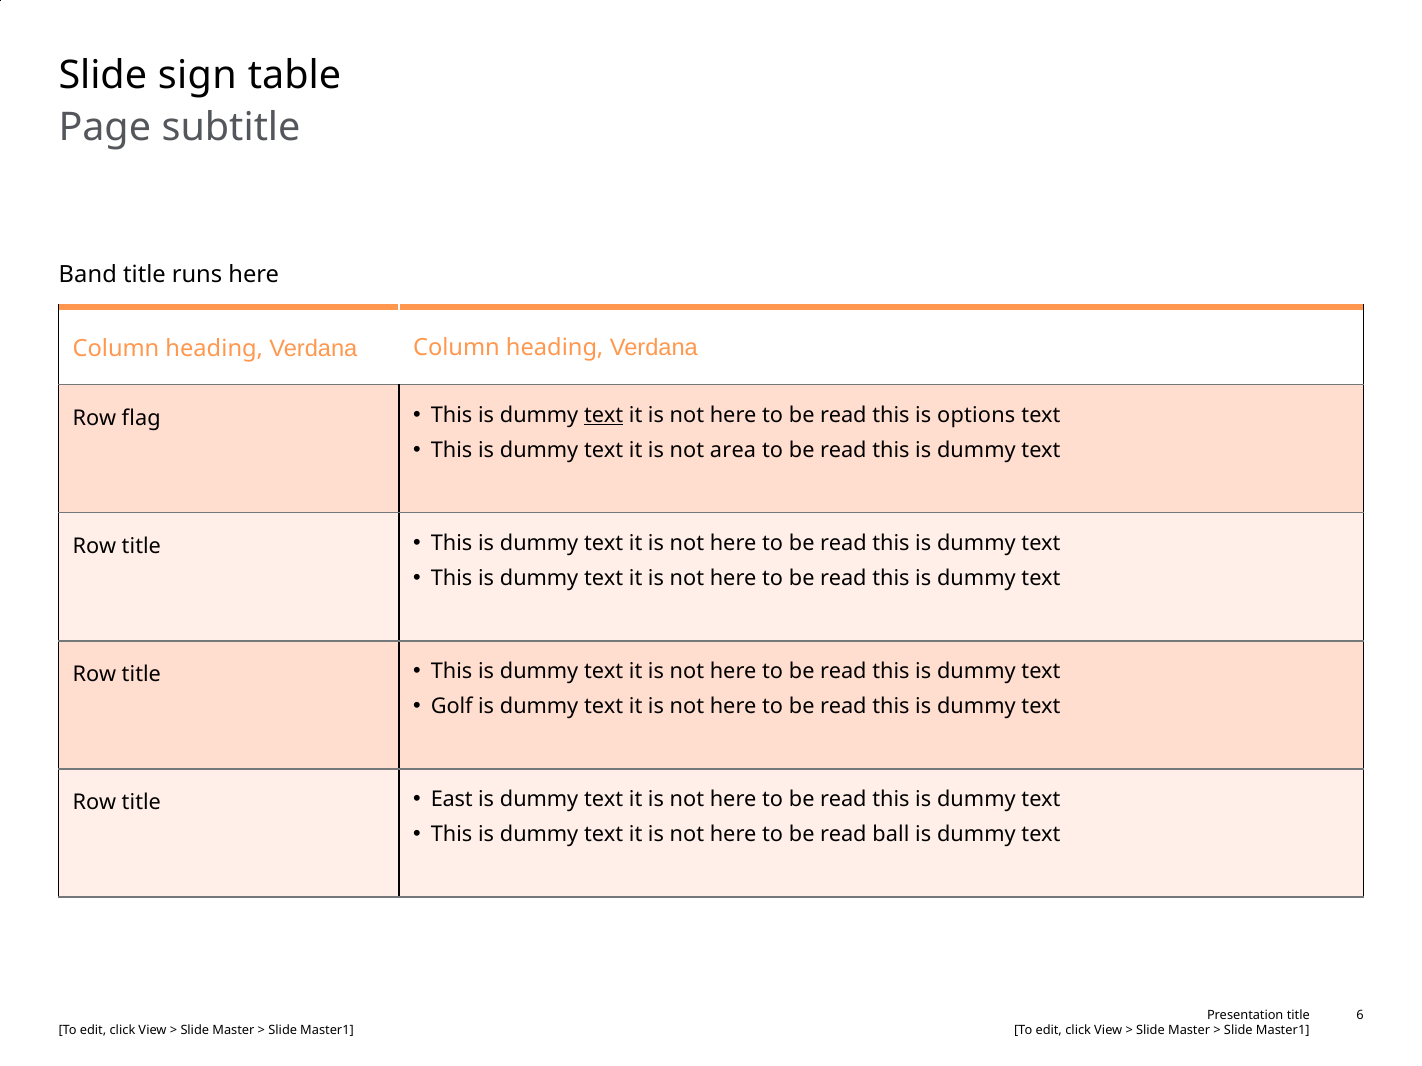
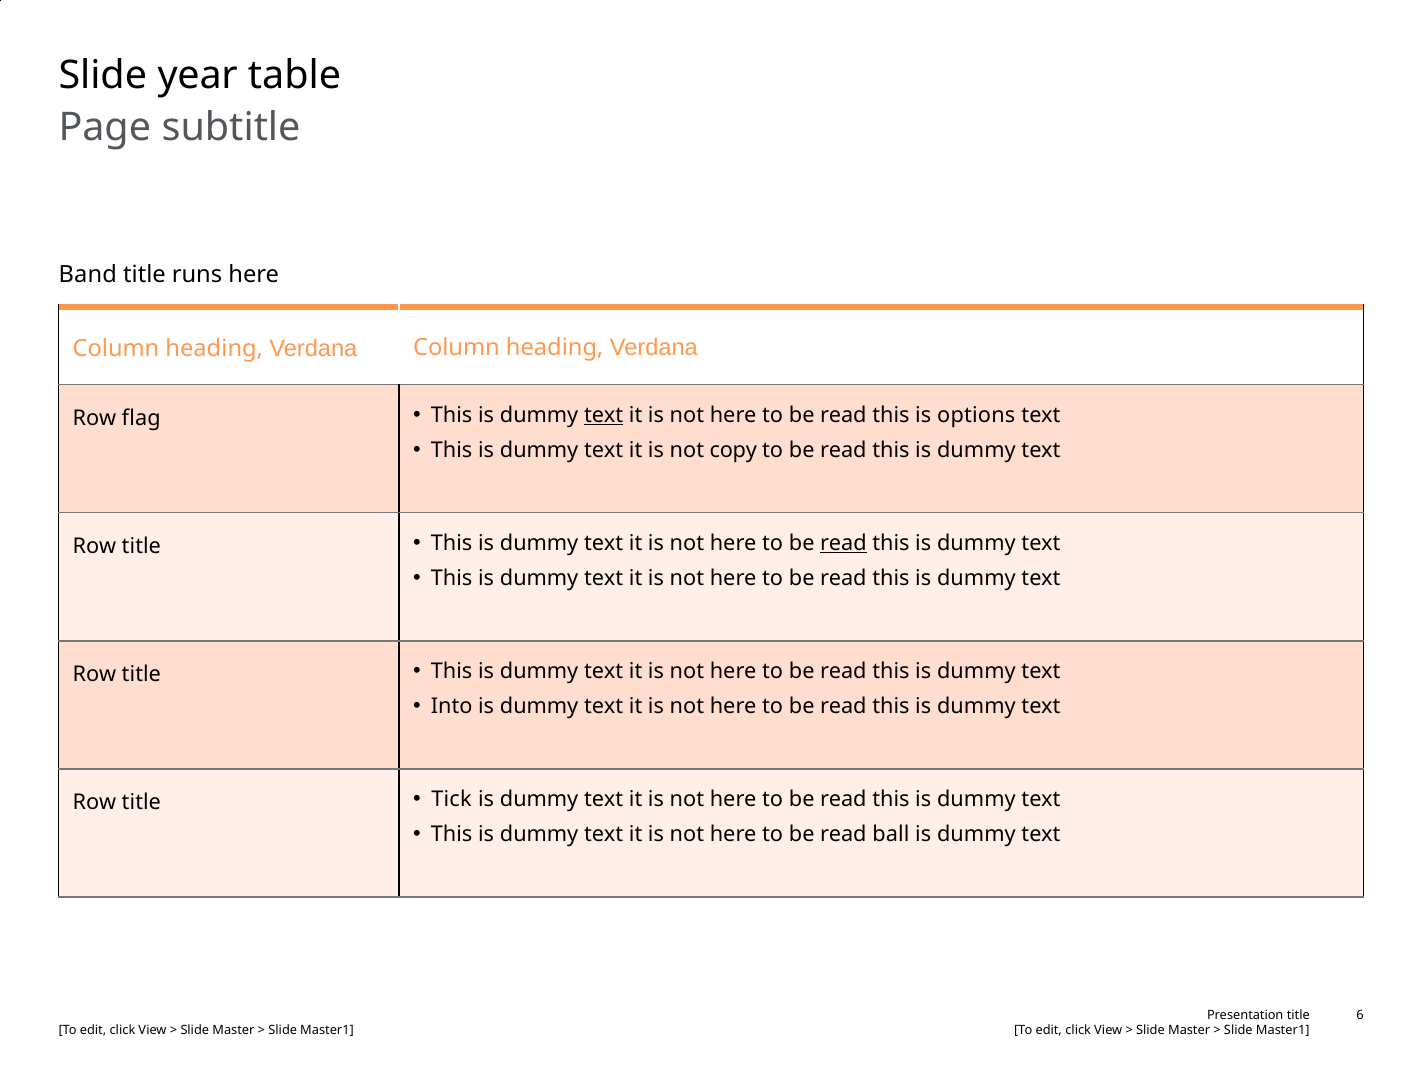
sign: sign -> year (198, 76)
area: area -> copy (733, 451)
read underline: none -> present (843, 543)
Golf: Golf -> Into (452, 707)
East: East -> Tick (452, 800)
